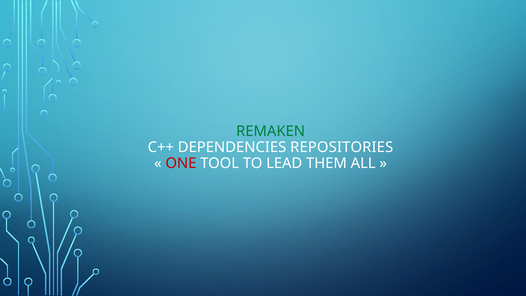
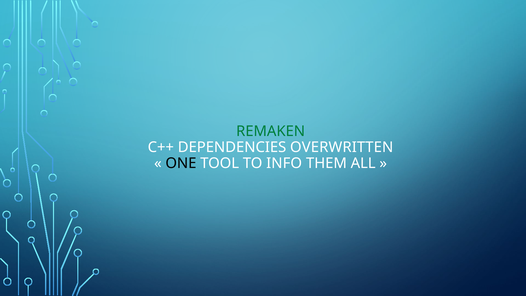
REPOSITORIES: REPOSITORIES -> OVERWRITTEN (342, 147)
ONE colour: red -> black (181, 163)
LEAD: LEAD -> INFO (284, 163)
